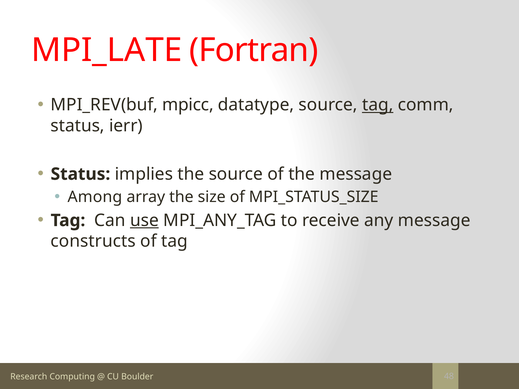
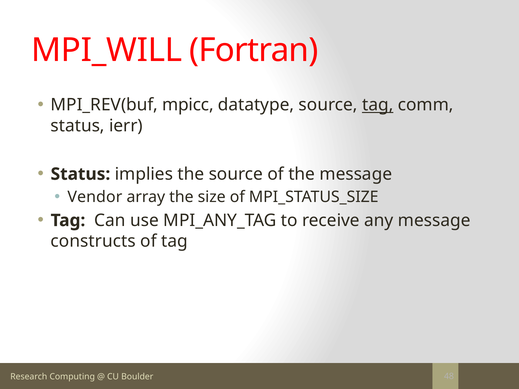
MPI_LATE: MPI_LATE -> MPI_WILL (107, 50)
Among: Among -> Vendor (95, 197)
use underline: present -> none (144, 221)
